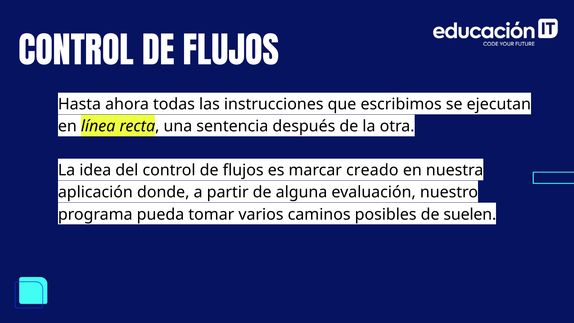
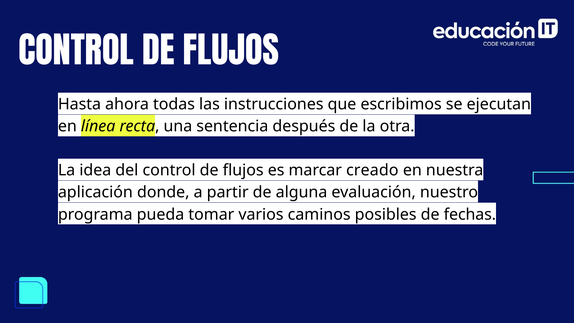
suelen: suelen -> fechas (470, 214)
